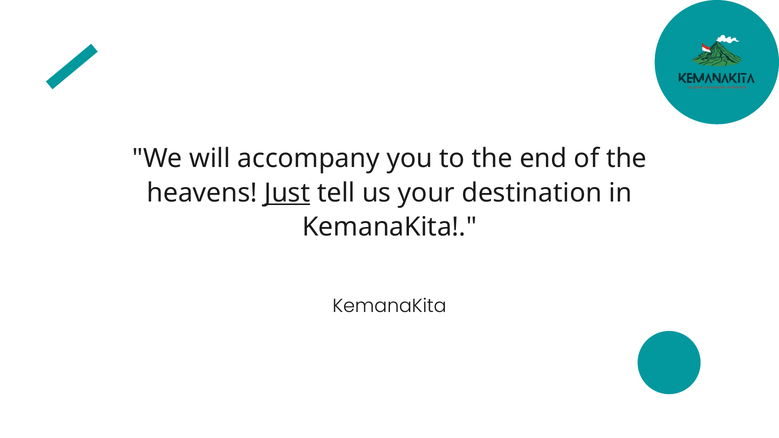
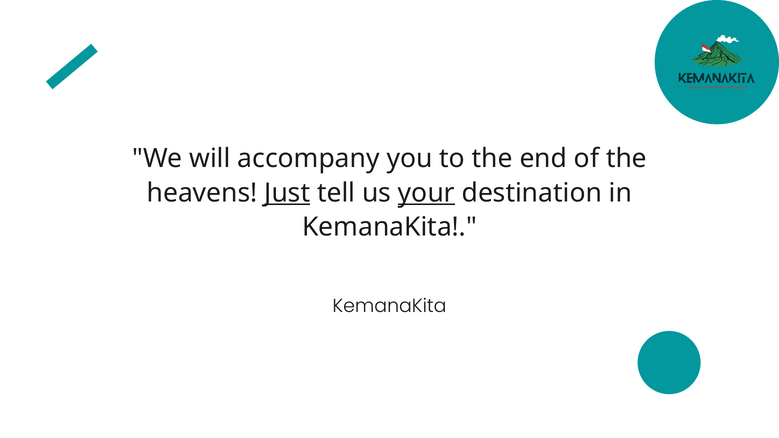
your underline: none -> present (426, 193)
